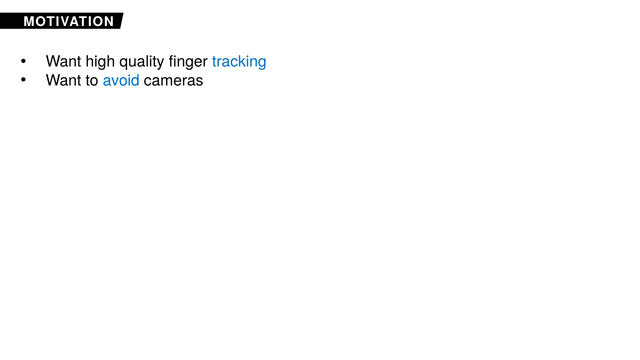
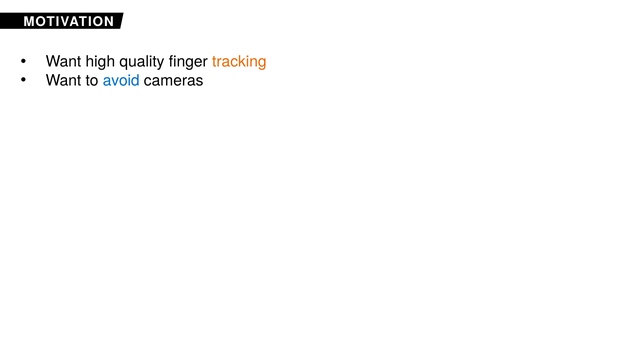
tracking colour: blue -> orange (239, 62)
